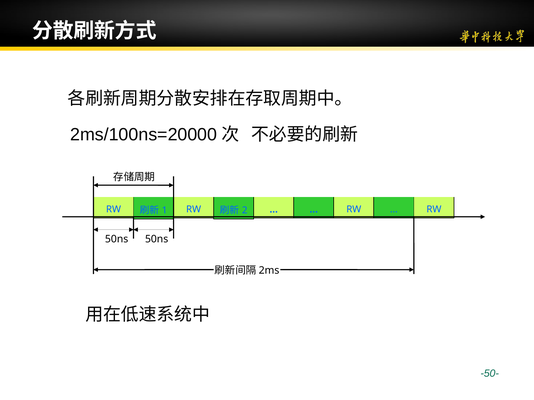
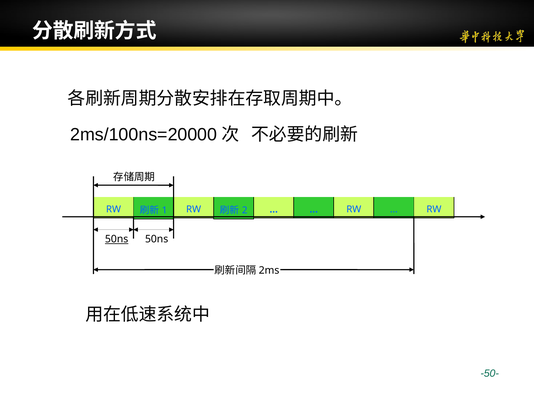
50ns underline: none -> present (117, 240)
